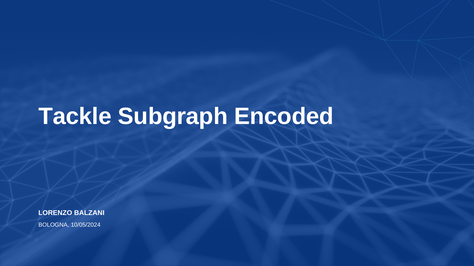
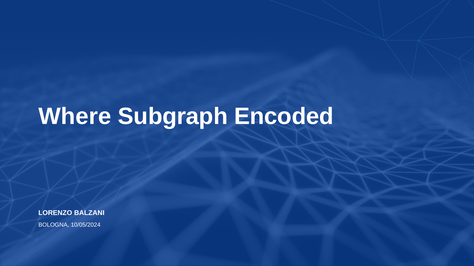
Tackle: Tackle -> Where (75, 117)
